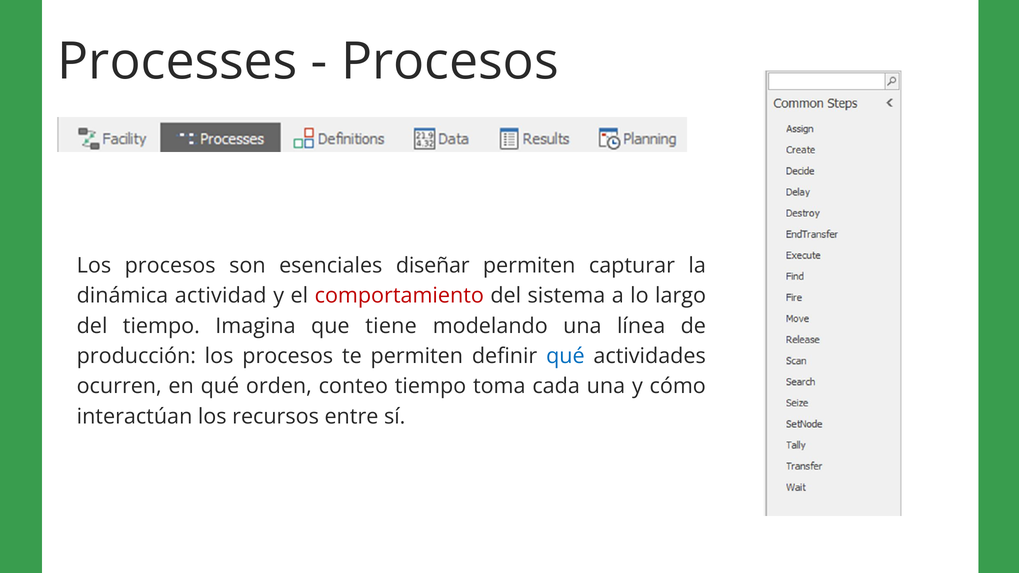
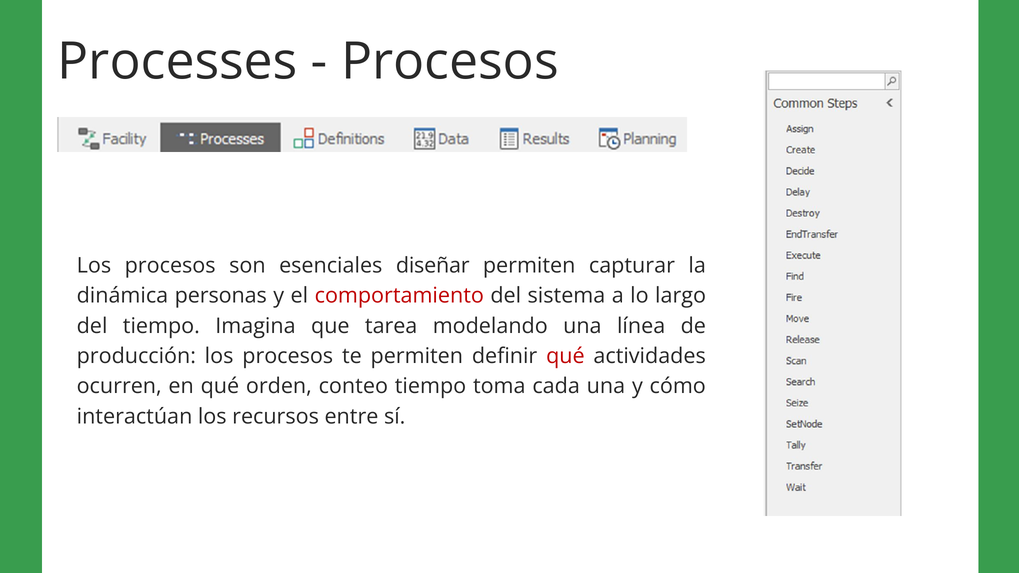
actividad: actividad -> personas (221, 296)
tiene: tiene -> tarea (391, 326)
qué colour: blue -> red (565, 356)
